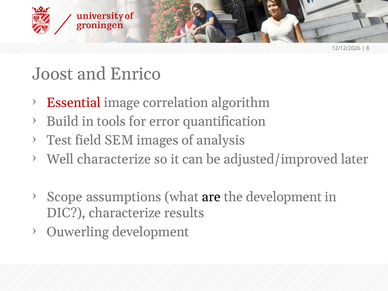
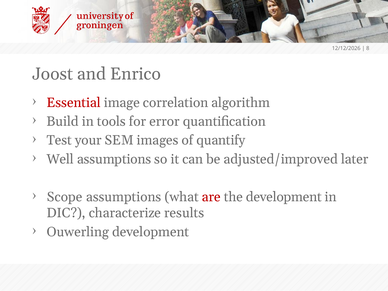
field: field -> your (88, 140)
analysis: analysis -> quantify (221, 140)
Well characterize: characterize -> assumptions (114, 159)
are colour: black -> red (211, 197)
